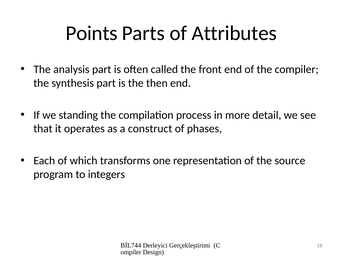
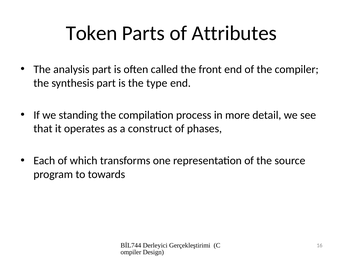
Points: Points -> Token (92, 33)
then: then -> type (157, 83)
integers: integers -> towards (106, 175)
